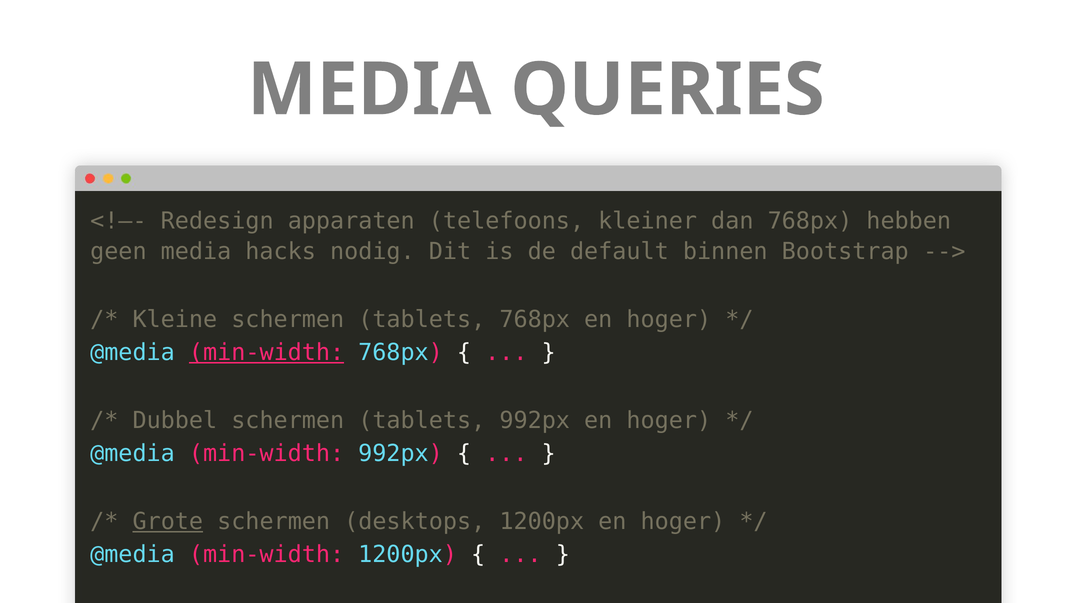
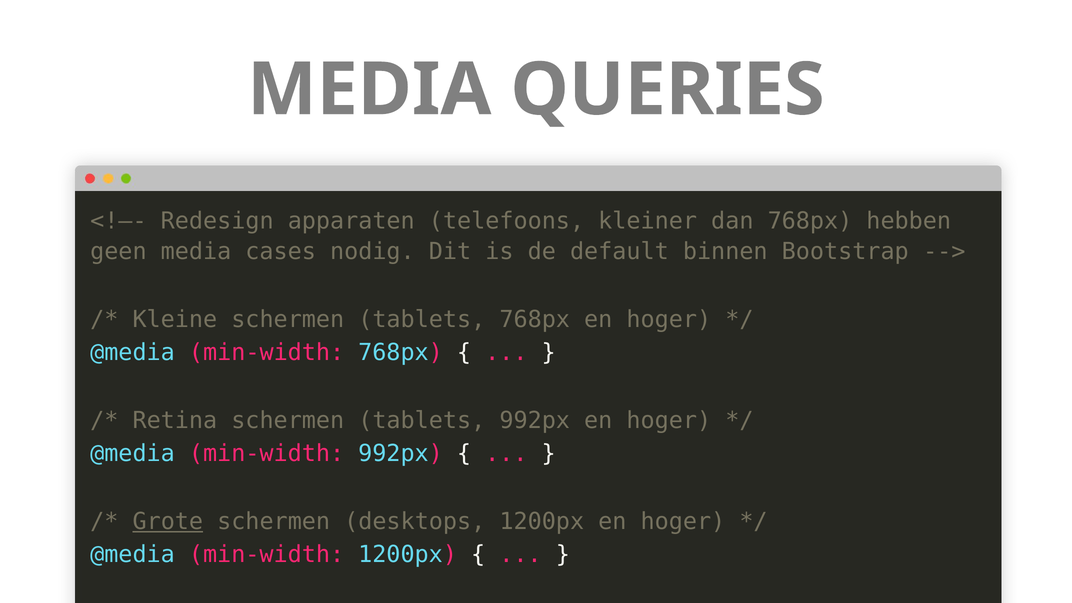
hacks: hacks -> cases (281, 251)
min-width underline: present -> none (267, 352)
Dubbel: Dubbel -> Retina (175, 421)
